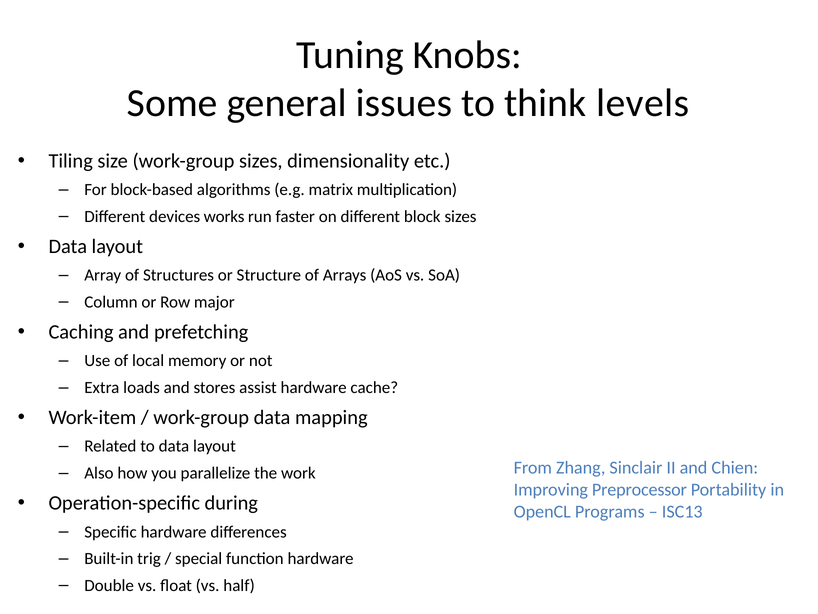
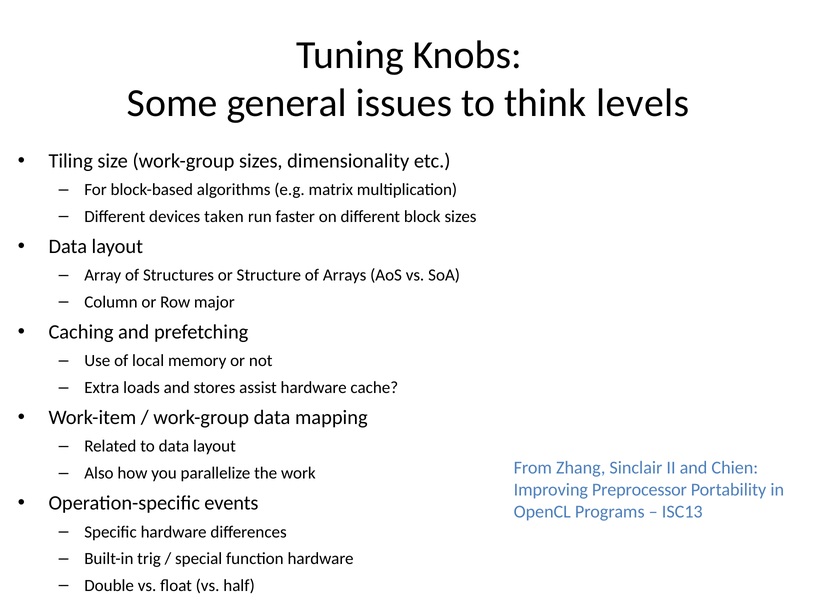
works: works -> taken (224, 216)
during: during -> events (231, 503)
